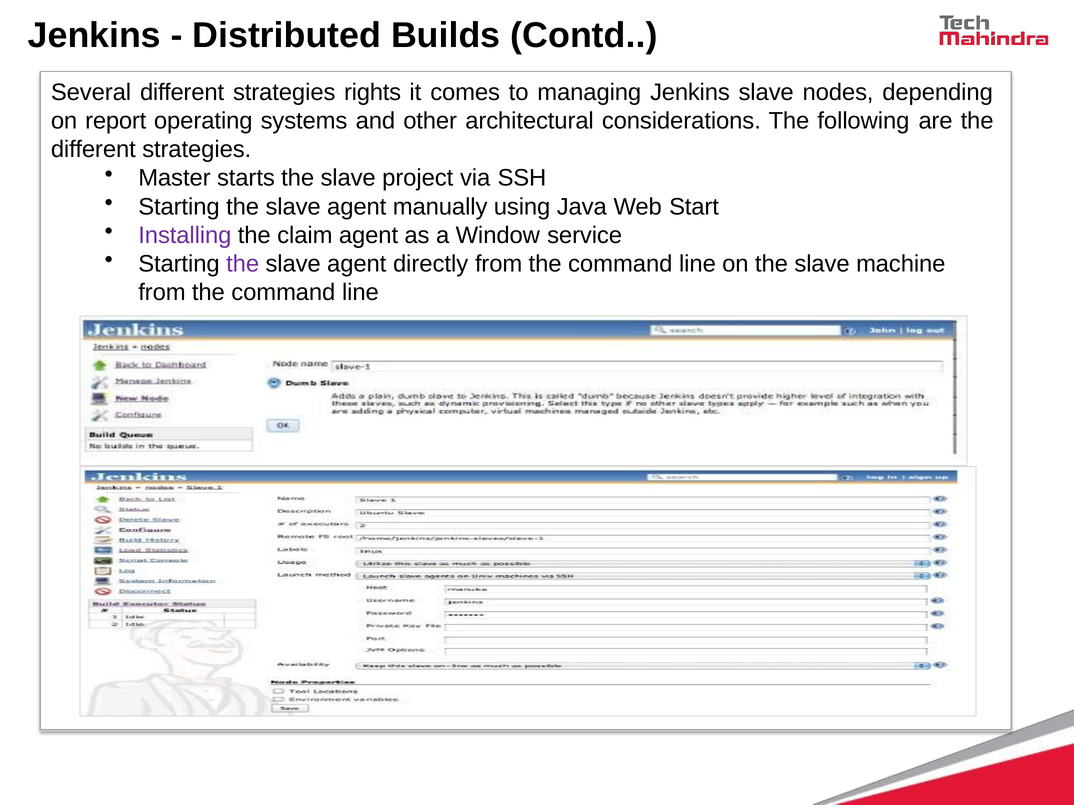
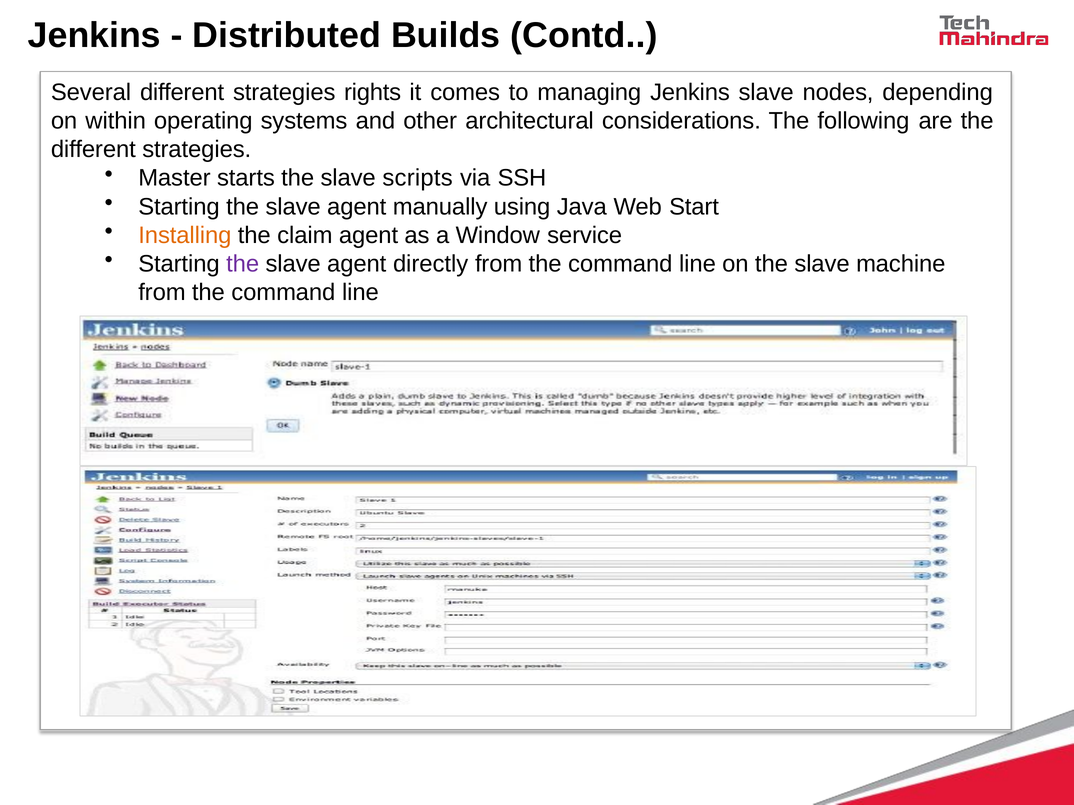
report: report -> within (116, 121)
project: project -> scripts (418, 178)
Installing colour: purple -> orange (185, 235)
